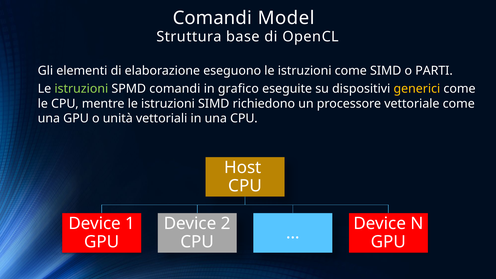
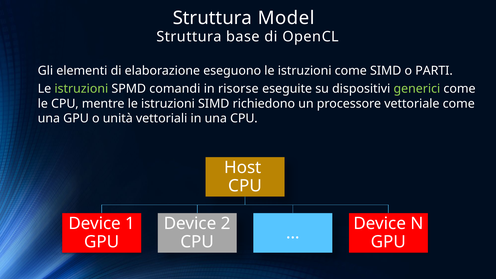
Comandi: Comandi -> Struttura (212, 18)
grafico: grafico -> risorse (238, 89)
generici colour: yellow -> light green (417, 89)
